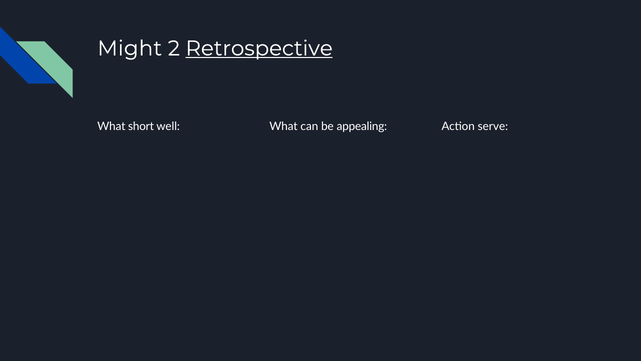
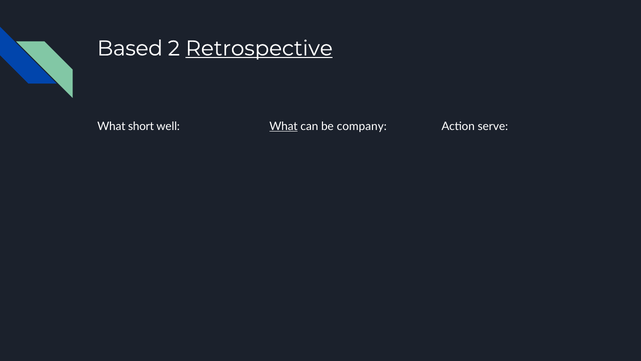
Might: Might -> Based (130, 48)
What underline: none -> present (284, 126)
appealing: appealing -> company (362, 126)
